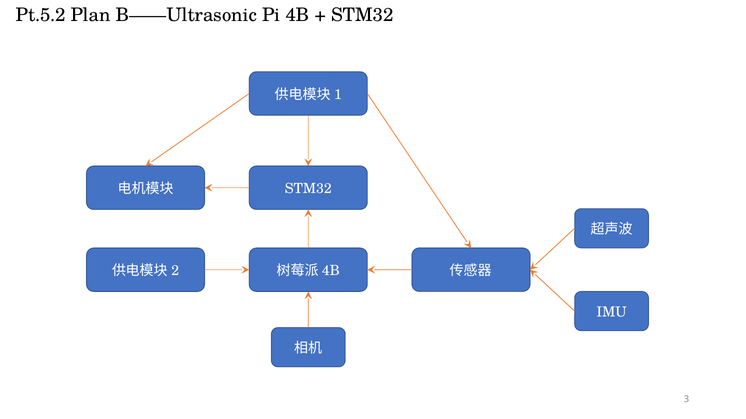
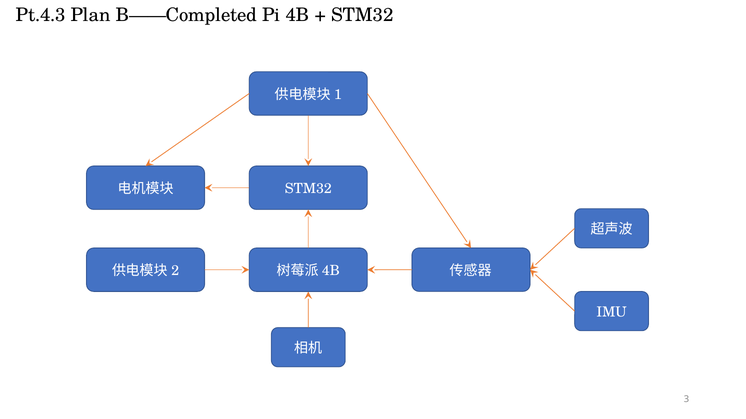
Pt.5.2: Pt.5.2 -> Pt.4.3 (41, 15)
B——Ultrasonic: B——Ultrasonic -> B——Completed (186, 15)
